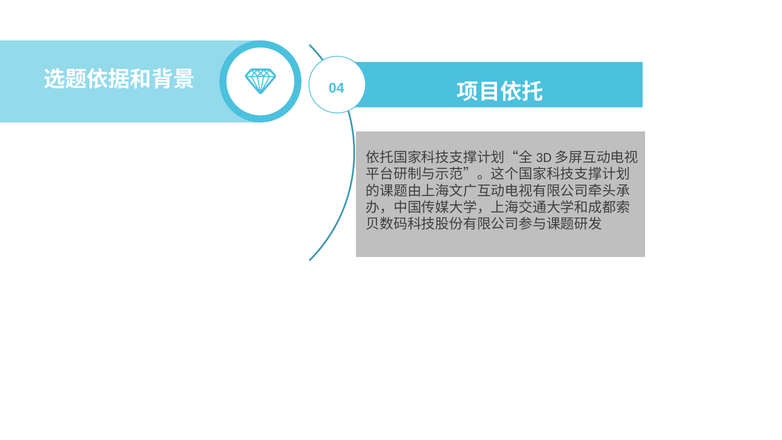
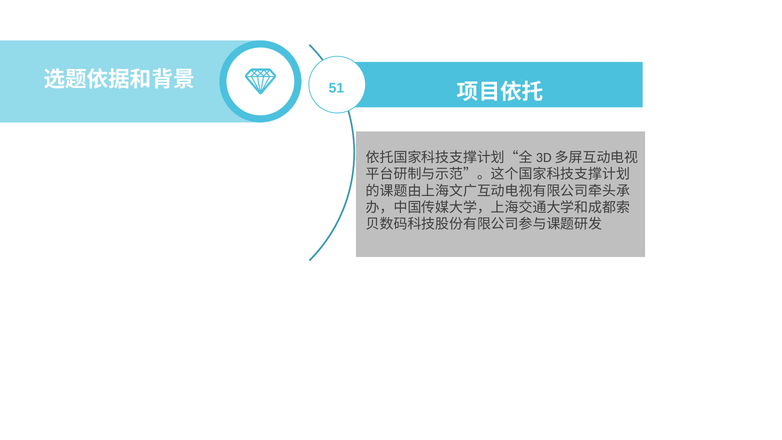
04: 04 -> 51 (336, 88)
